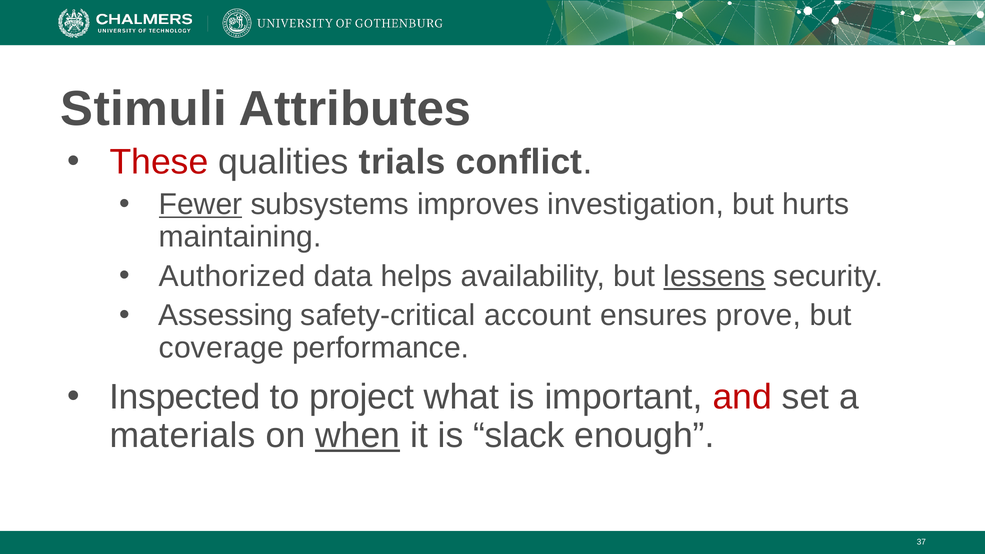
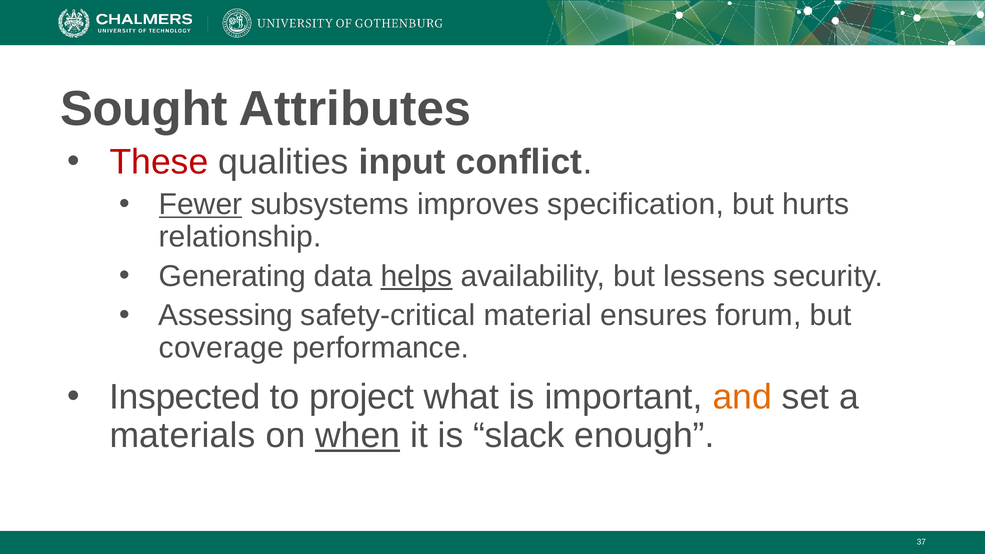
Stimuli: Stimuli -> Sought (144, 109)
trials: trials -> input (402, 162)
investigation: investigation -> specification (636, 204)
maintaining: maintaining -> relationship (240, 237)
Authorized: Authorized -> Generating (232, 276)
helps underline: none -> present (417, 276)
lessens underline: present -> none (714, 276)
account: account -> material (538, 315)
prove: prove -> forum (758, 315)
and colour: red -> orange (742, 397)
